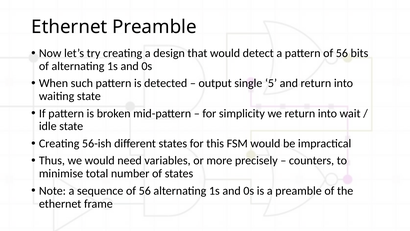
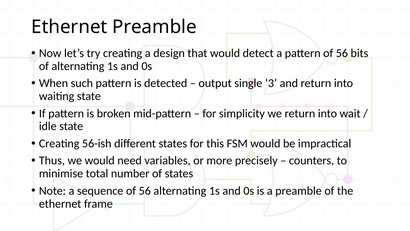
5: 5 -> 3 (271, 83)
